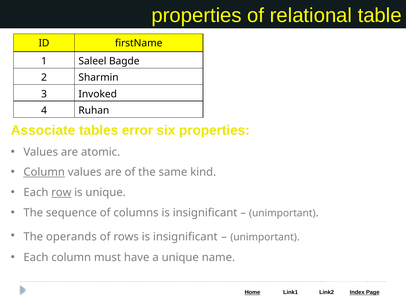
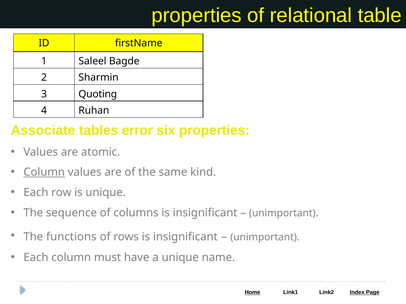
Invoked: Invoked -> Quoting (98, 94)
row underline: present -> none (61, 193)
operands: operands -> functions (71, 237)
